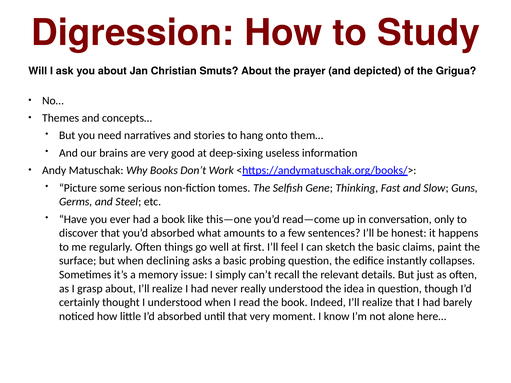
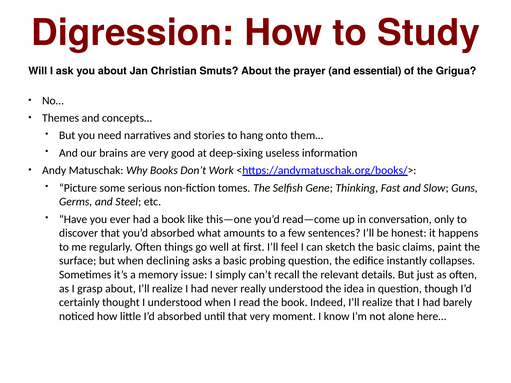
depicted: depicted -> essential (377, 71)
